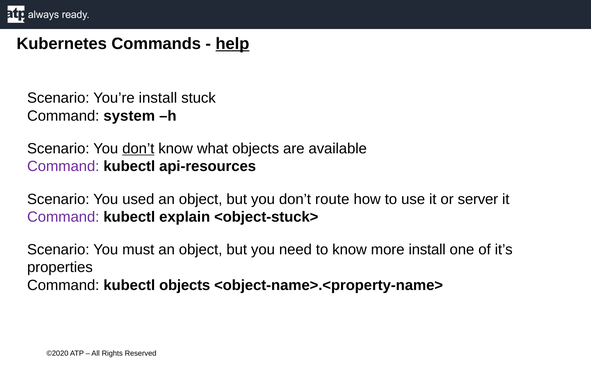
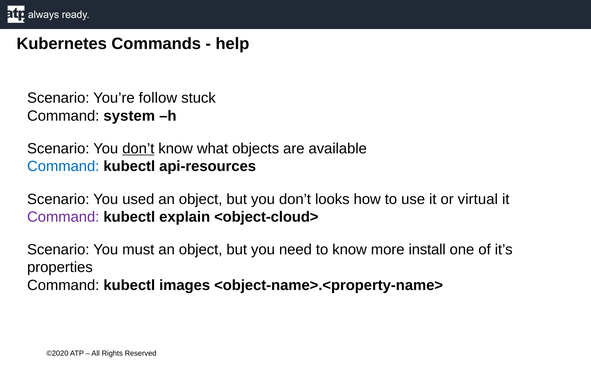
help underline: present -> none (232, 44)
You’re install: install -> follow (158, 98)
Command colour: purple -> blue (63, 166)
route: route -> looks (332, 199)
server: server -> virtual (478, 199)
<object-stuck>: <object-stuck> -> <object-cloud> (266, 217)
kubectl objects: objects -> images (185, 285)
